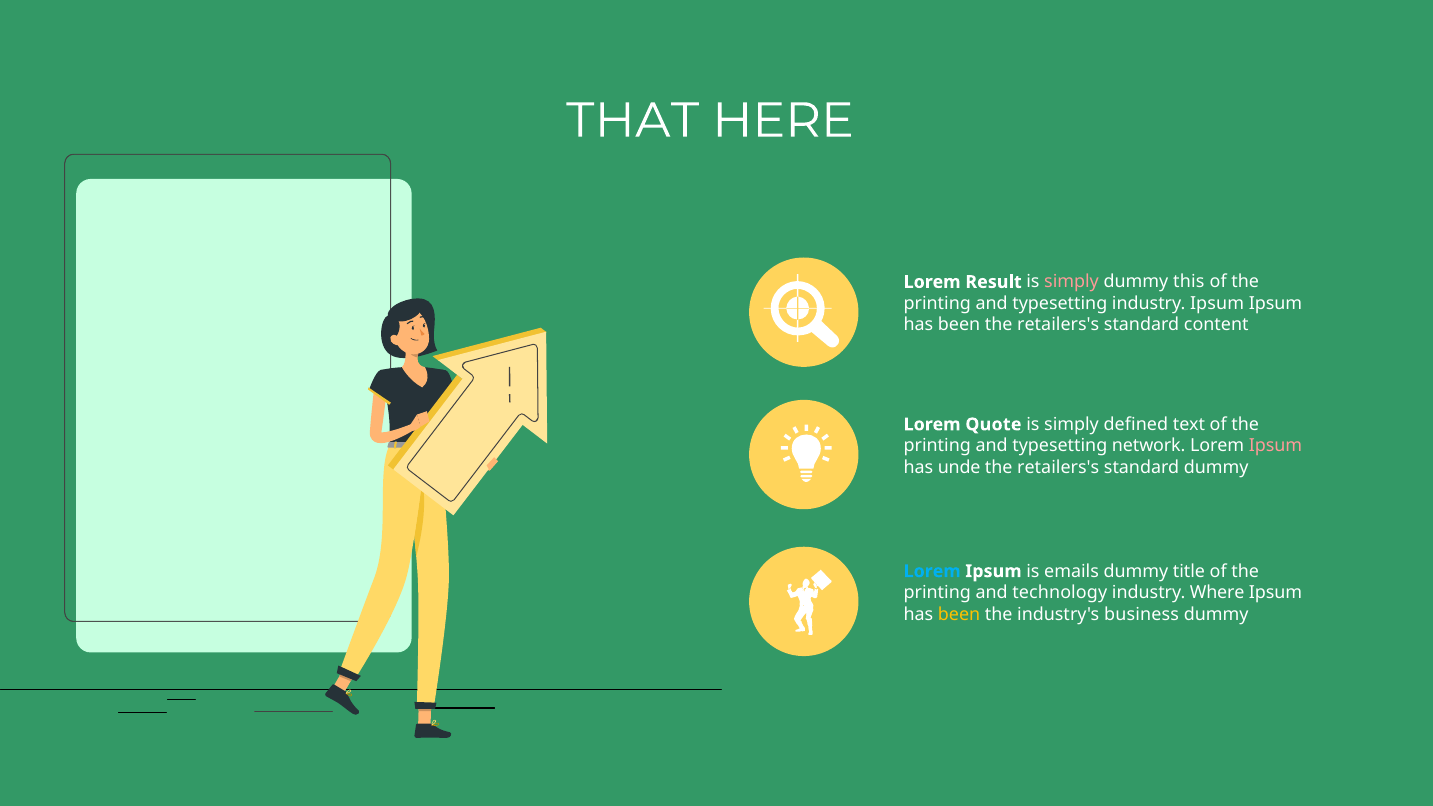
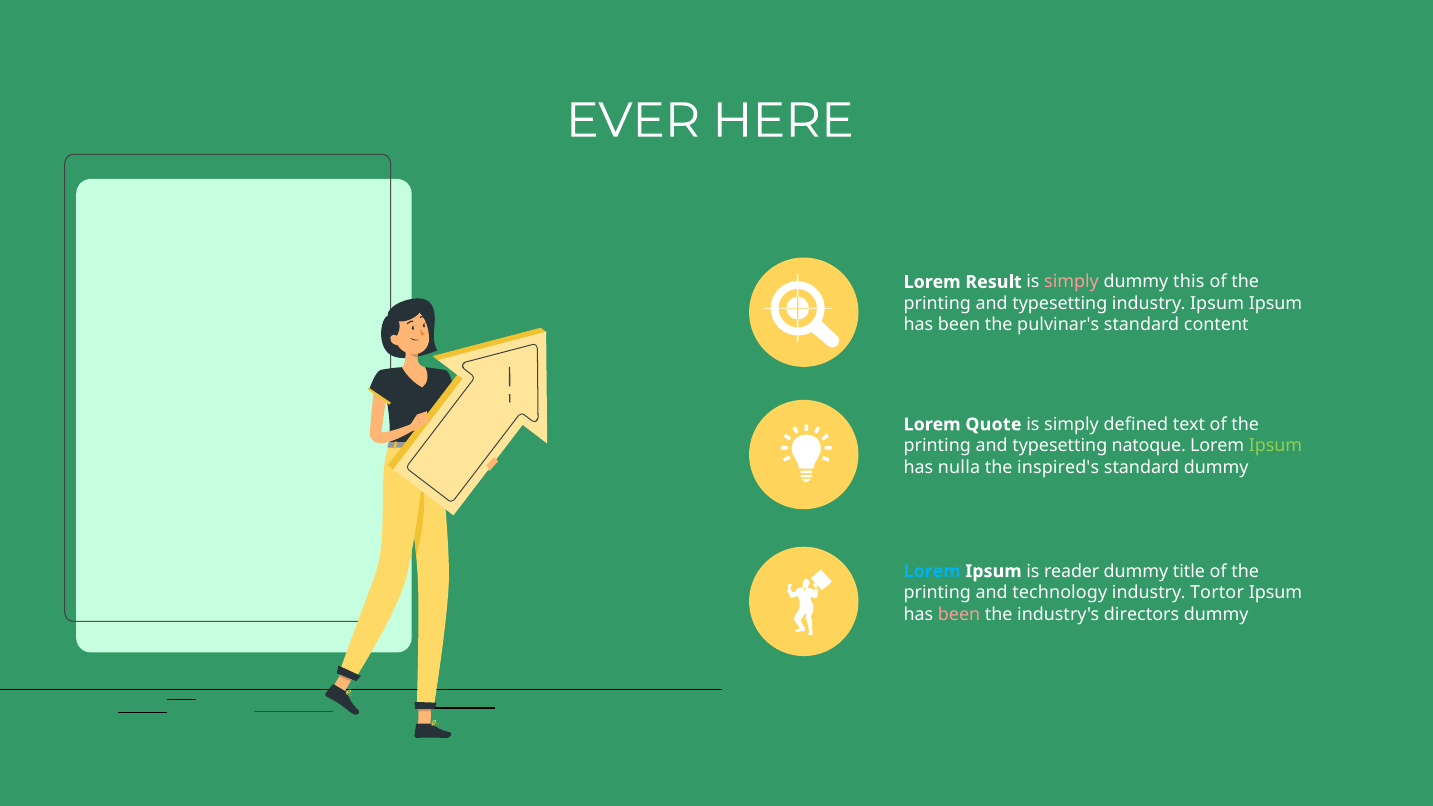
THAT: THAT -> EVER (633, 121)
been the retailers's: retailers's -> pulvinar's (1058, 325)
network: network -> natoque (1149, 446)
Ipsum colour: pink -> light green (1276, 446)
unde: unde -> nulla (959, 467)
retailers's: retailers's -> inspired's (1058, 467)
emails: emails -> reader (1072, 571)
Where: Where -> Tortor (1217, 593)
been colour: yellow -> pink (959, 614)
business: business -> directors (1142, 614)
